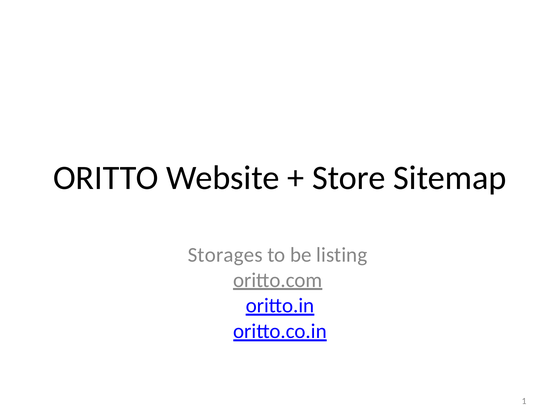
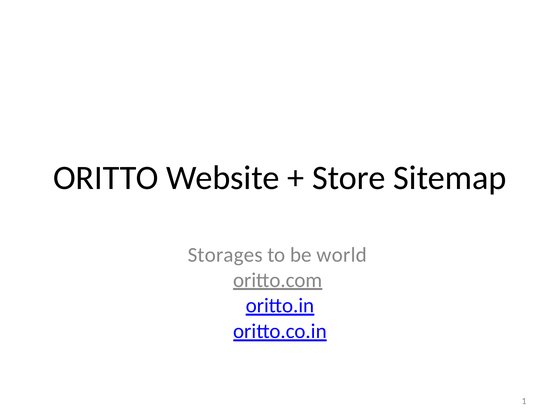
listing: listing -> world (342, 255)
